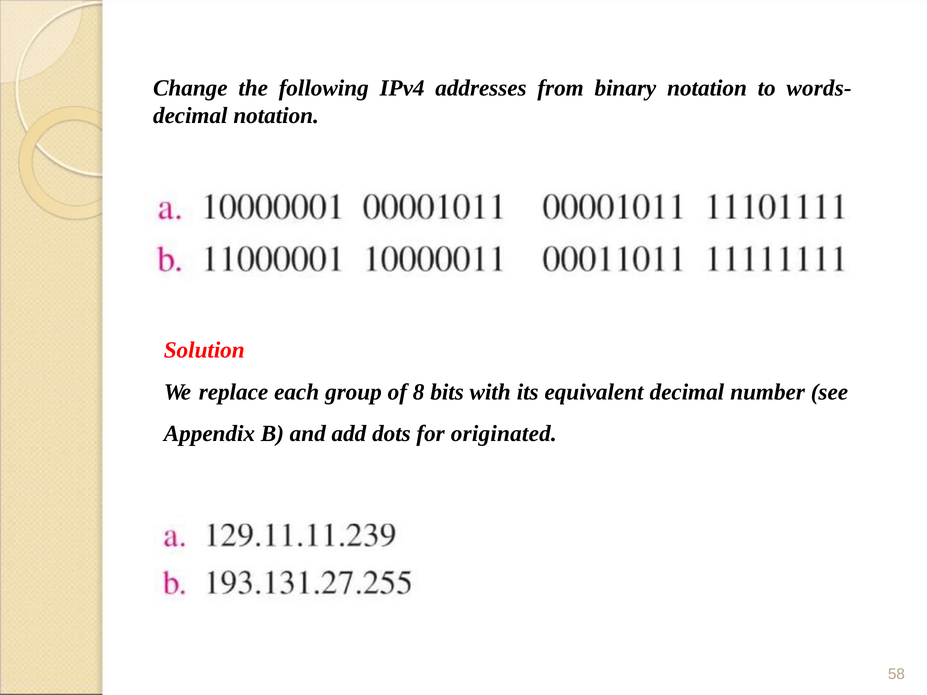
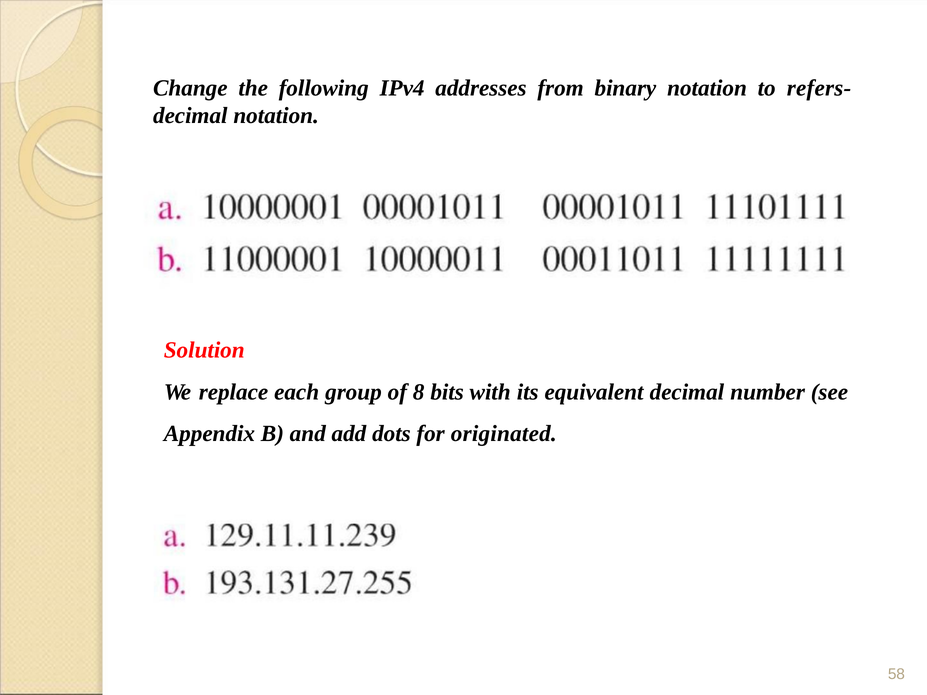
words-: words- -> refers- (819, 88)
